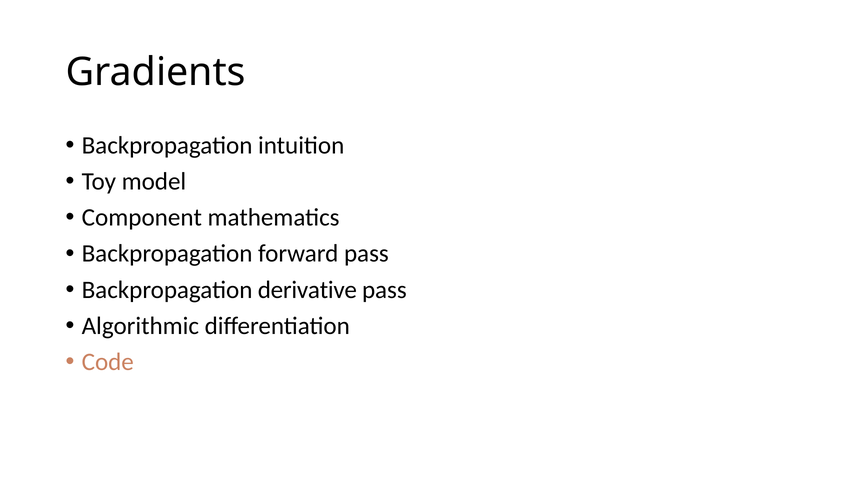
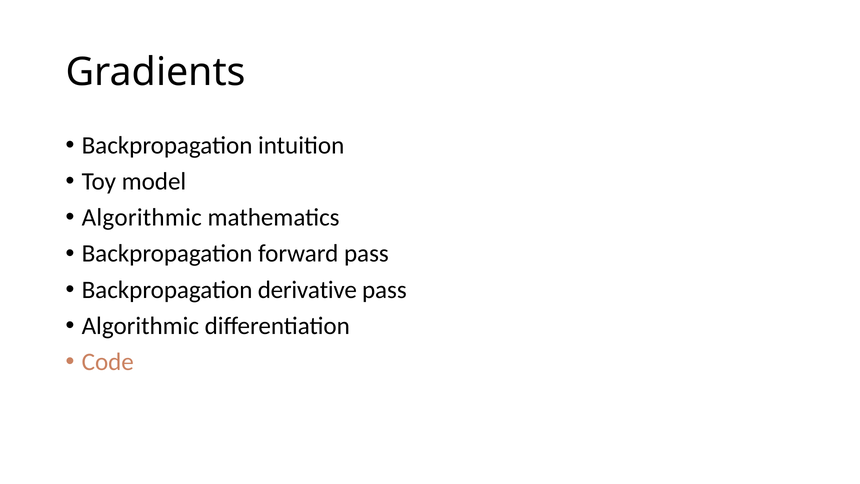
Component: Component -> Algorithmic (142, 218)
